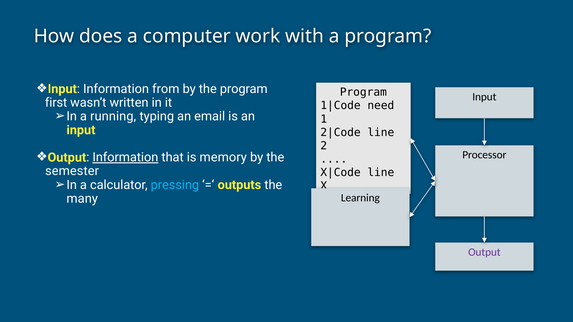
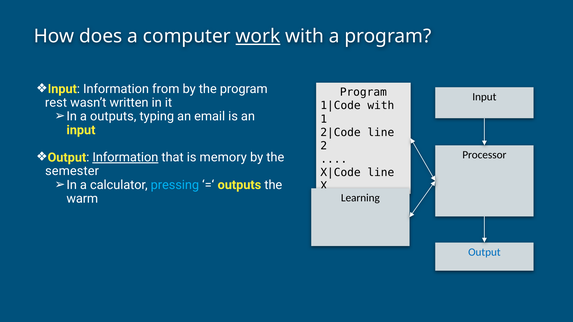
work underline: none -> present (258, 36)
first: first -> rest (56, 103)
need: need -> with (381, 106)
a running: running -> outputs (113, 116)
many: many -> warm (82, 199)
Output colour: purple -> blue (484, 252)
